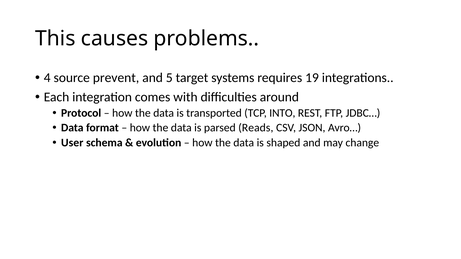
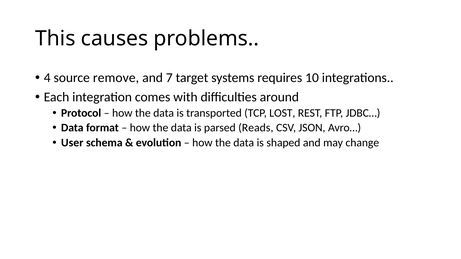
prevent: prevent -> remove (116, 78)
5: 5 -> 7 (169, 78)
19: 19 -> 10 (312, 78)
INTO: INTO -> LOST (282, 113)
